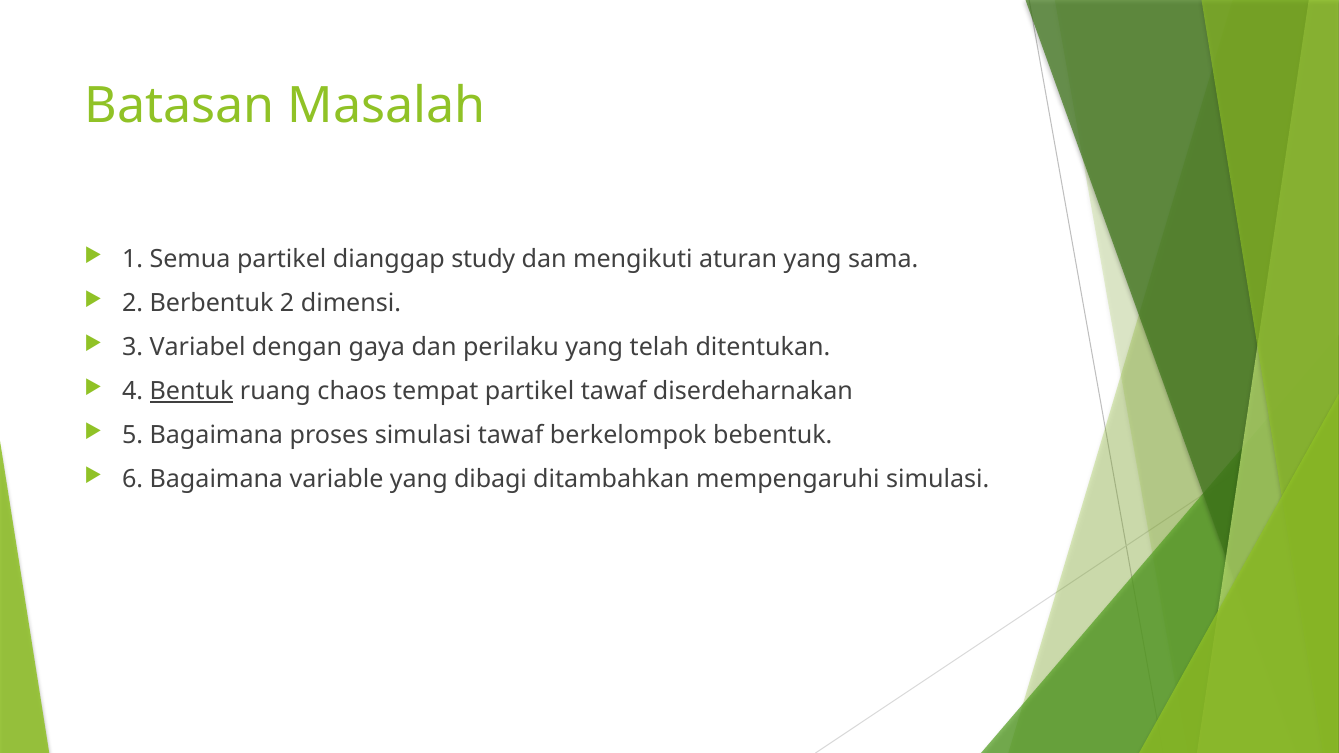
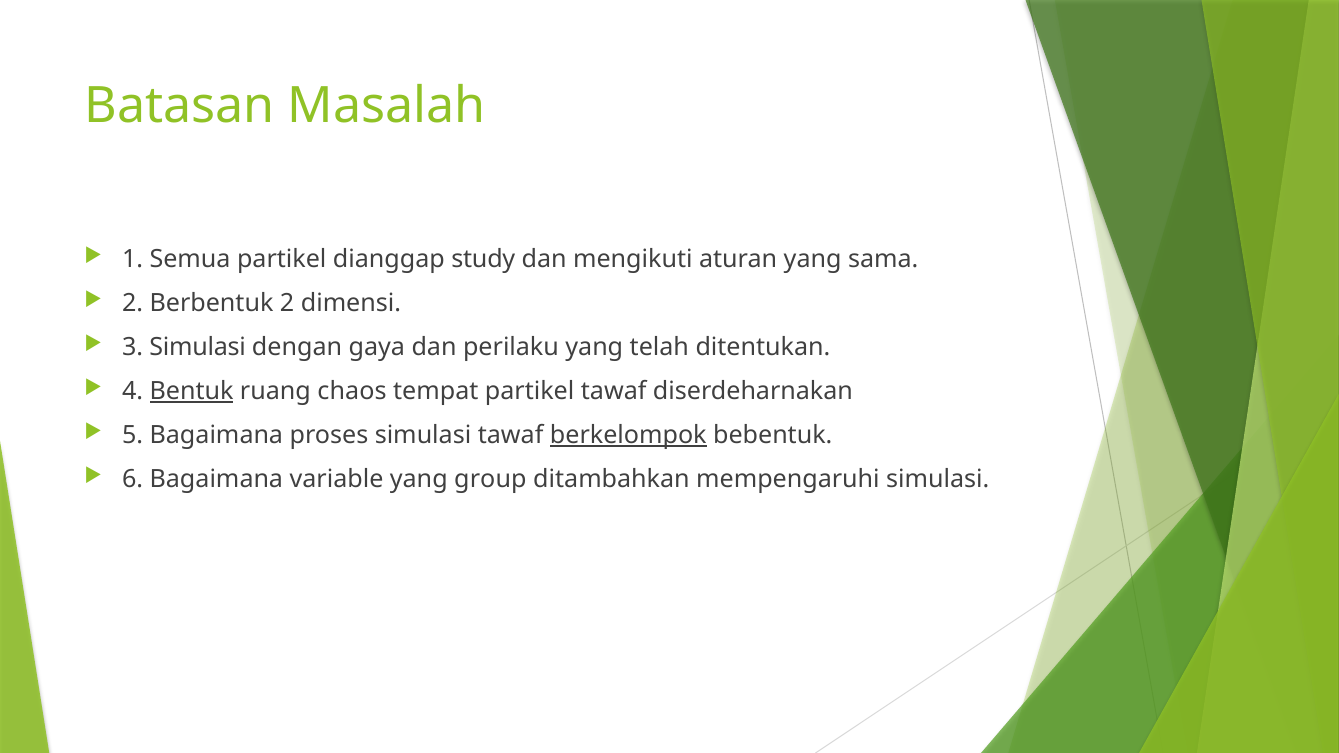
3 Variabel: Variabel -> Simulasi (198, 347)
berkelompok underline: none -> present (628, 435)
dibagi: dibagi -> group (490, 480)
